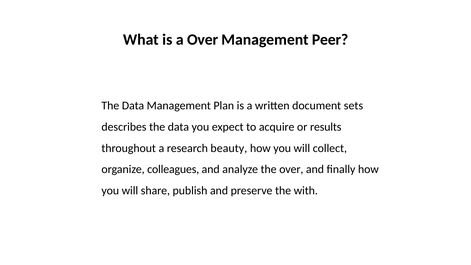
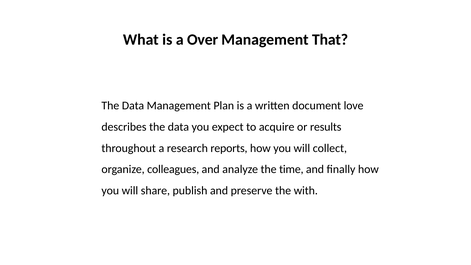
Peer: Peer -> That (330, 40)
sets: sets -> love (354, 106)
beauty: beauty -> reports (229, 148)
the over: over -> time (291, 169)
